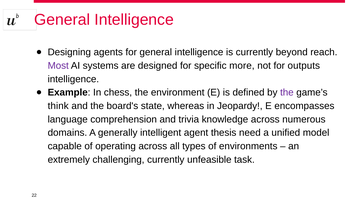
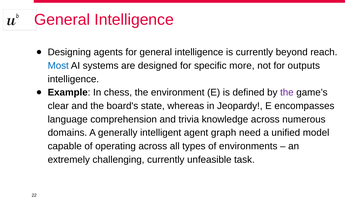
Most colour: purple -> blue (58, 66)
think: think -> clear (58, 106)
thesis: thesis -> graph (224, 133)
